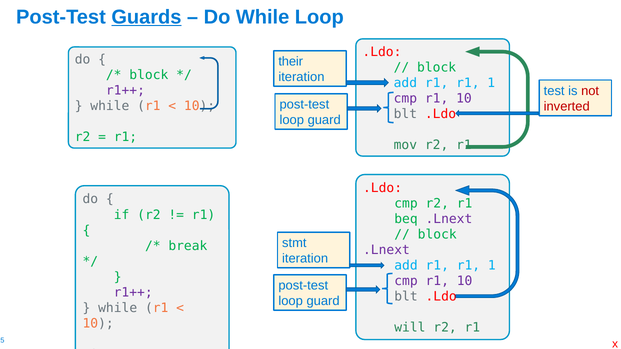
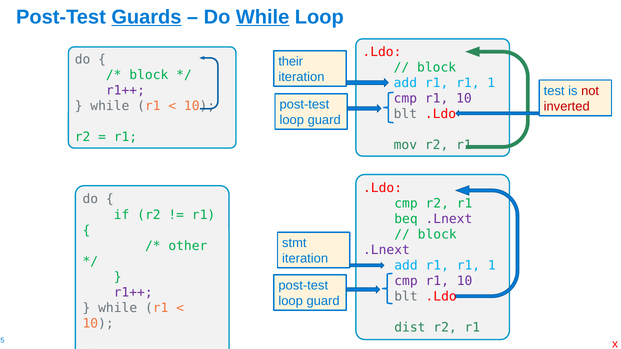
While underline: none -> present (263, 17)
break: break -> other (188, 246)
will: will -> dist (410, 328)
